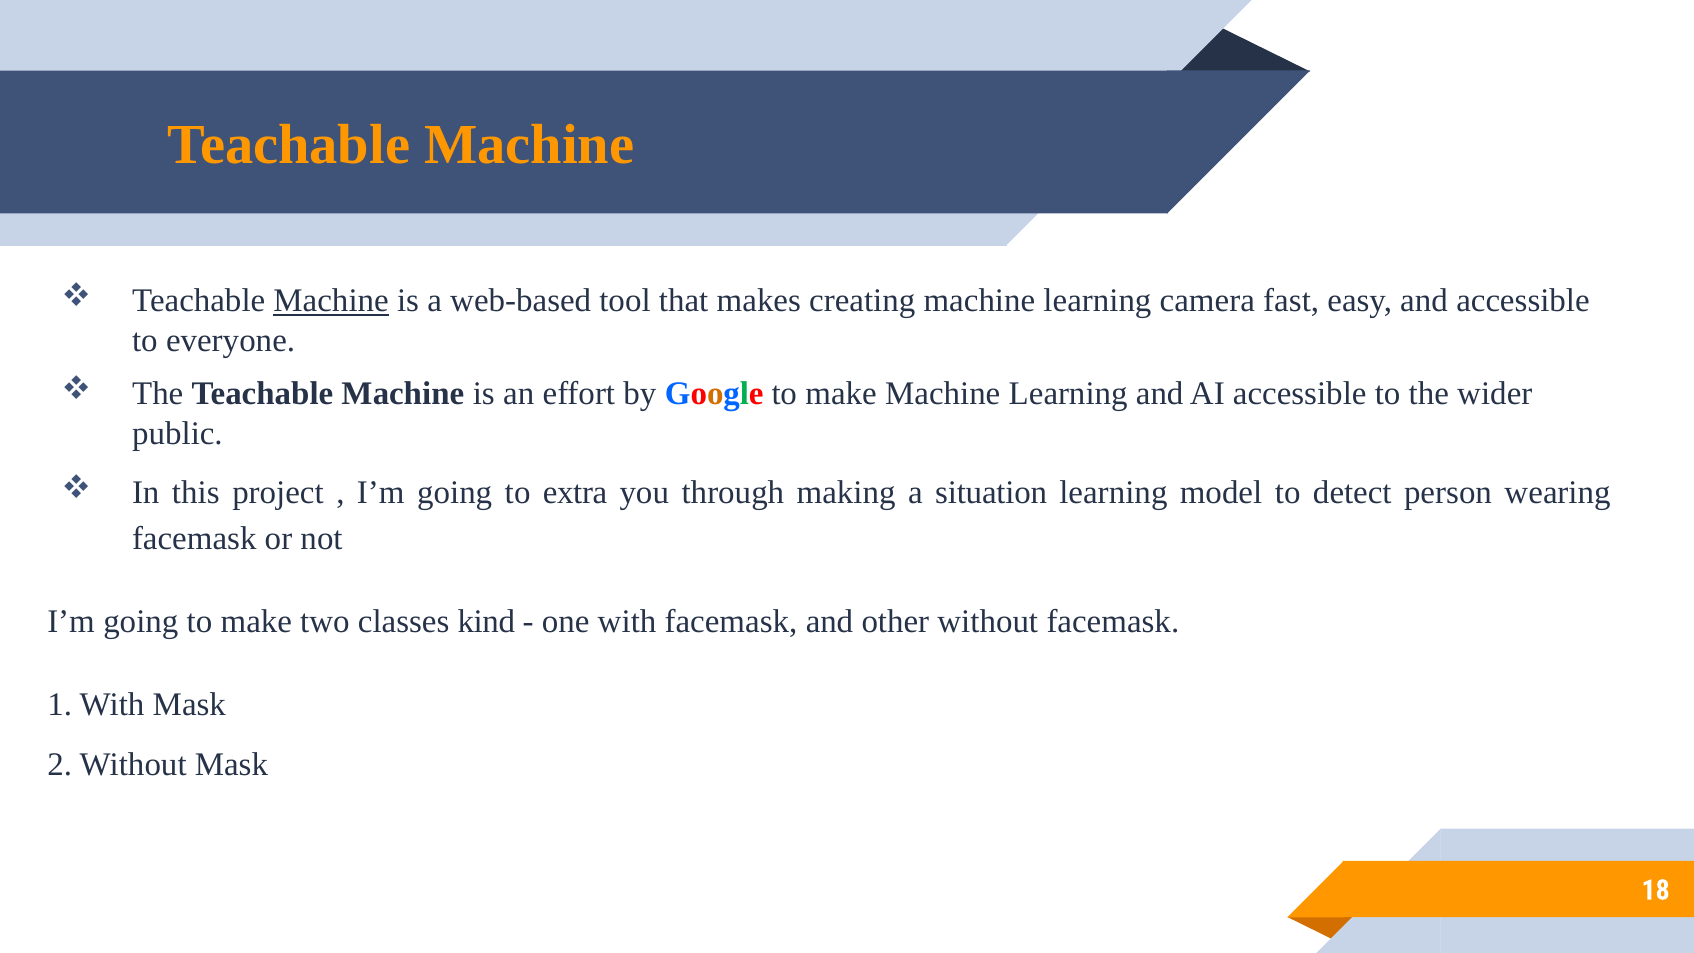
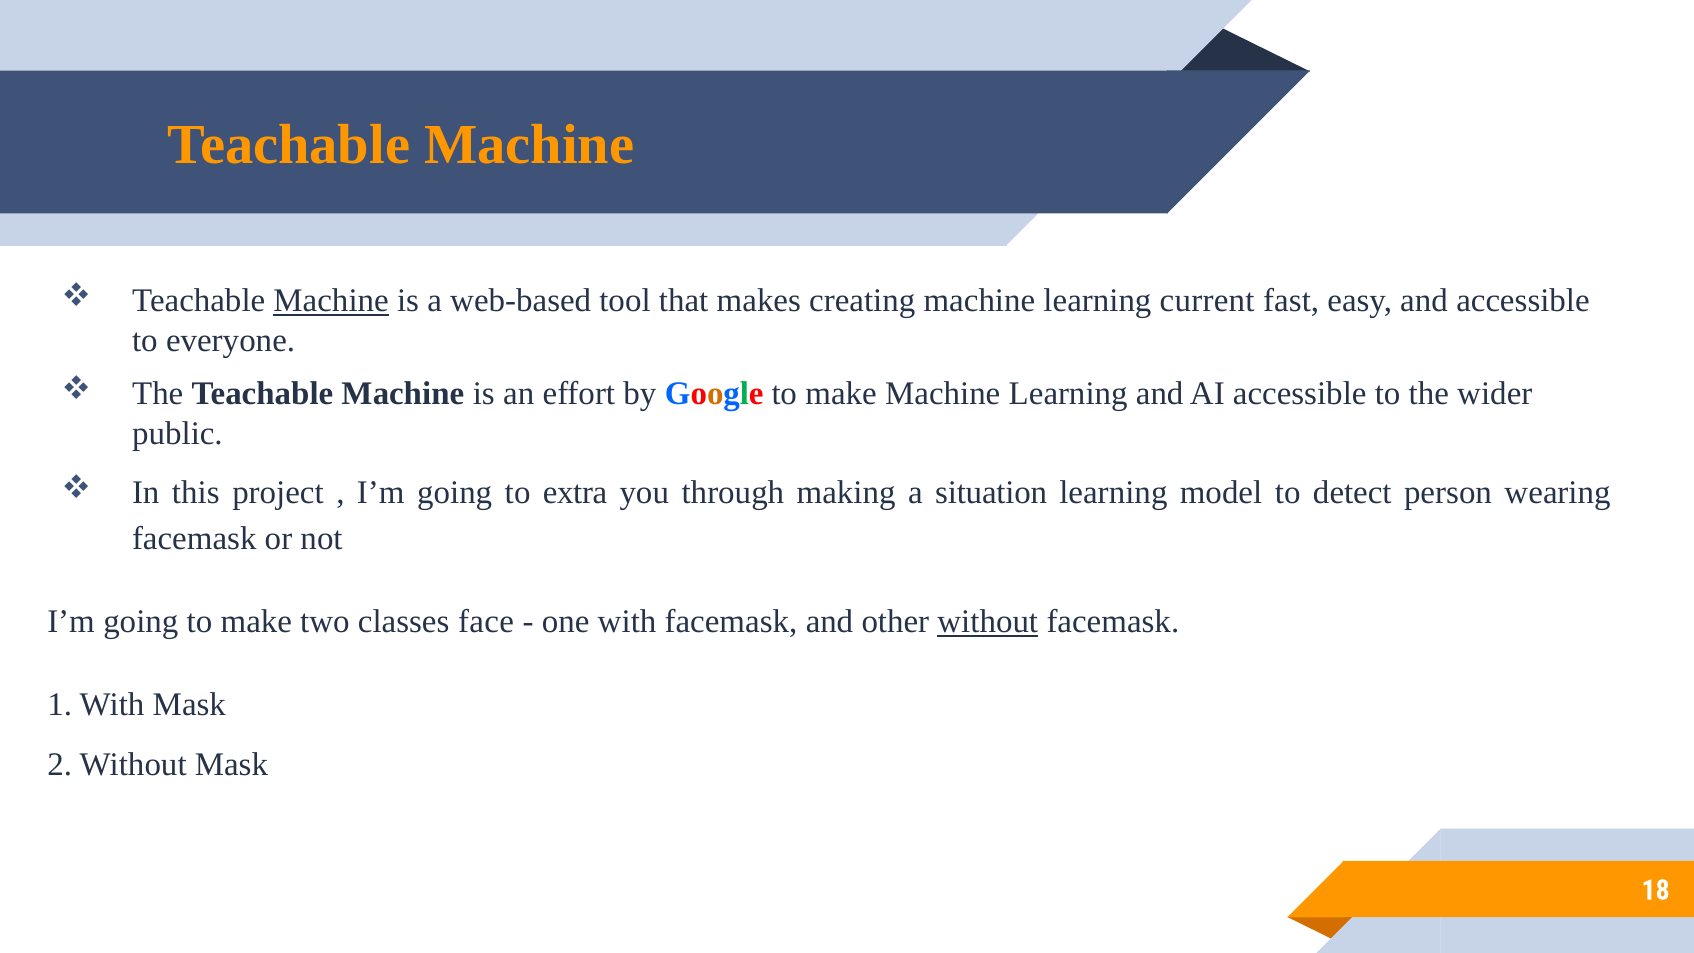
camera: camera -> current (1207, 301)
kind: kind -> face (486, 622)
without underline: none -> present (988, 622)
